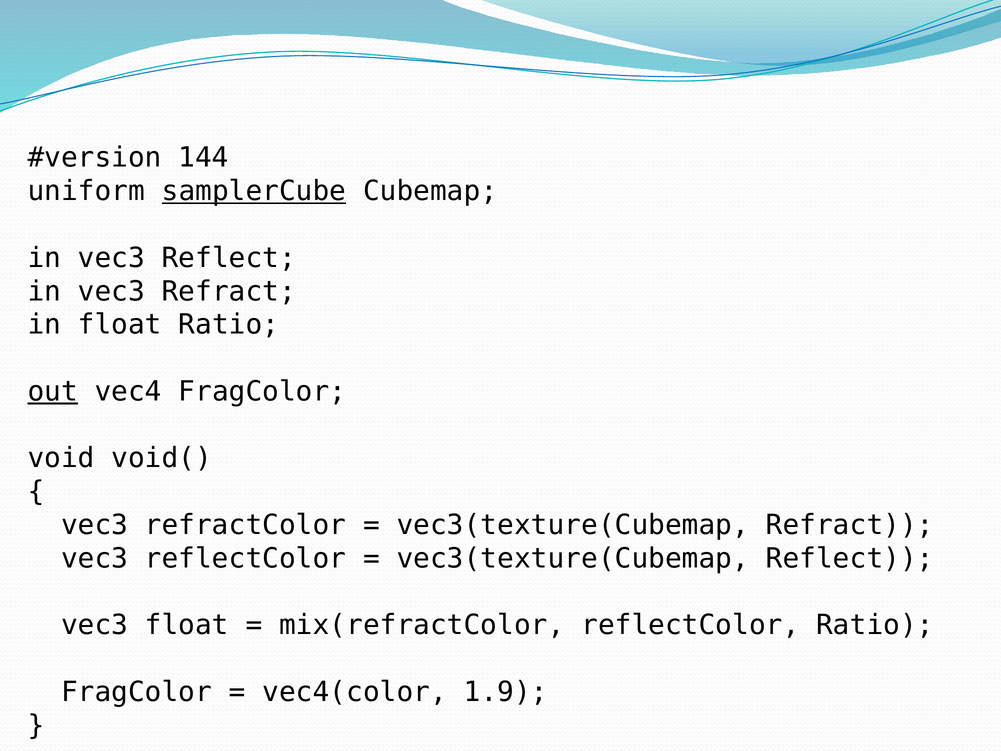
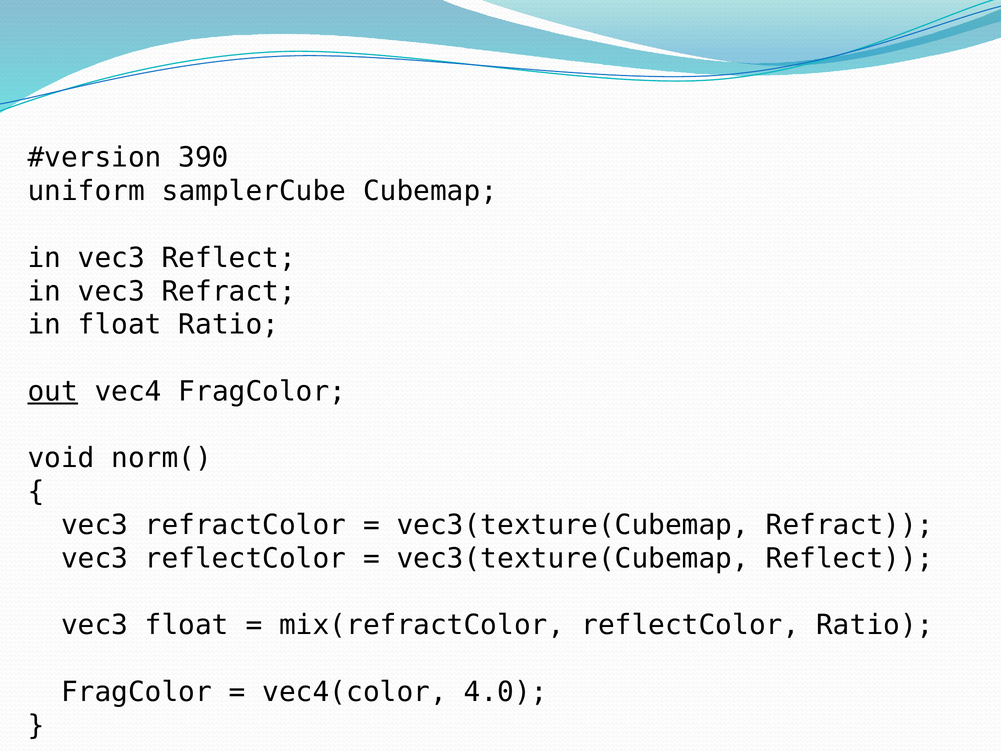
144: 144 -> 390 (204, 158)
samplerCube underline: present -> none (254, 191)
void(: void( -> norm( (162, 458)
1.9: 1.9 -> 4.0 (506, 692)
